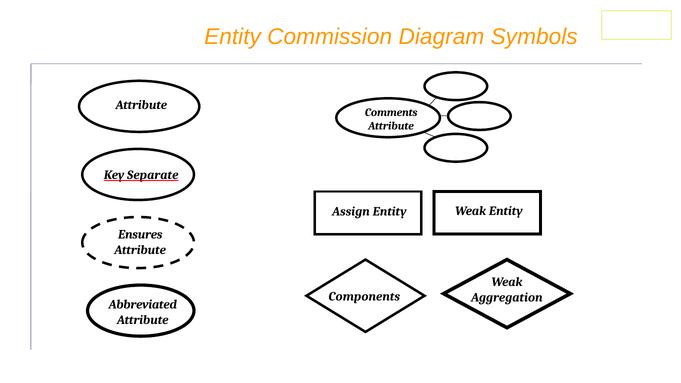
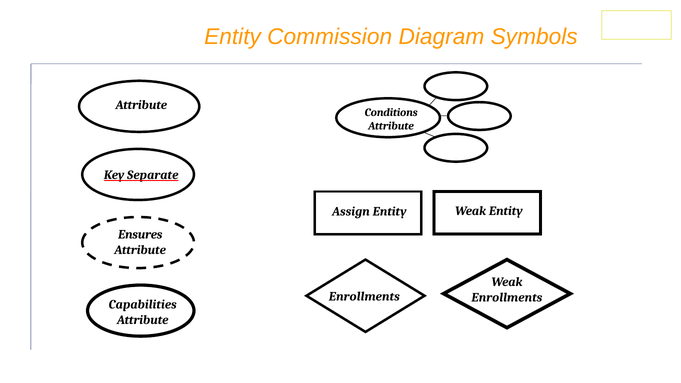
Comments: Comments -> Conditions (391, 112)
Components: Components -> Enrollments (364, 297)
Aggregation: Aggregation -> Enrollments (507, 297)
Abbreviated: Abbreviated -> Capabilities (143, 305)
